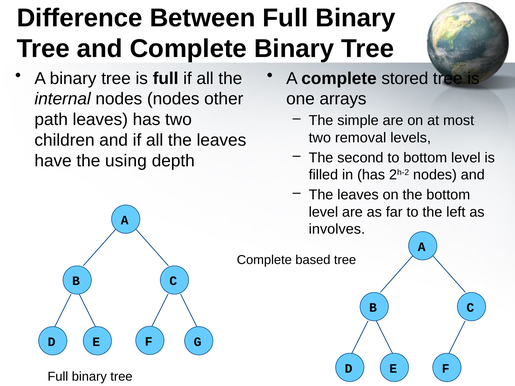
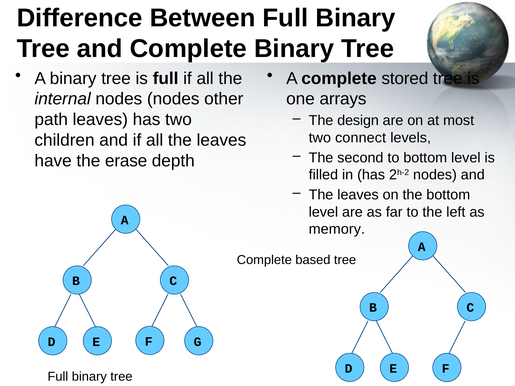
simple: simple -> design (358, 121)
removal: removal -> connect (361, 138)
using: using -> erase (126, 161)
involves: involves -> memory (337, 229)
